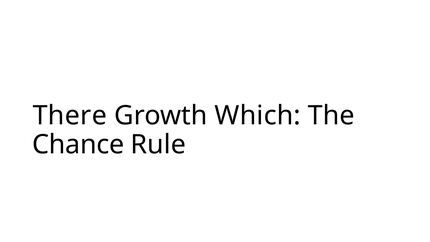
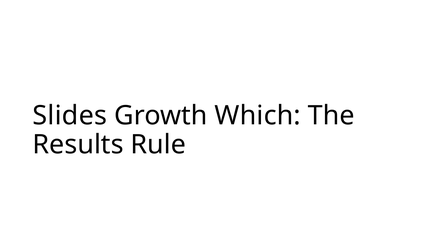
There: There -> Slides (70, 116)
Chance: Chance -> Results (78, 145)
